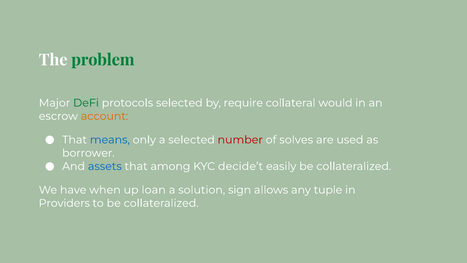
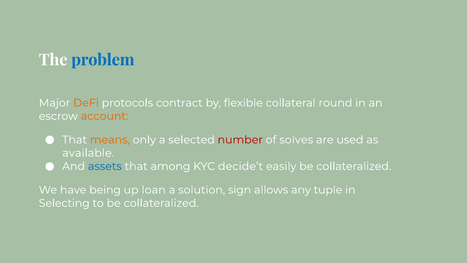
problem colour: green -> blue (103, 60)
DeFi colour: green -> orange (86, 103)
protocols selected: selected -> contract (179, 103)
require: require -> flexible (243, 103)
would: would -> round (335, 103)
means colour: blue -> orange (110, 140)
borrower: borrower -> available (88, 153)
when: when -> being (105, 190)
Providers: Providers -> Selecting (64, 203)
